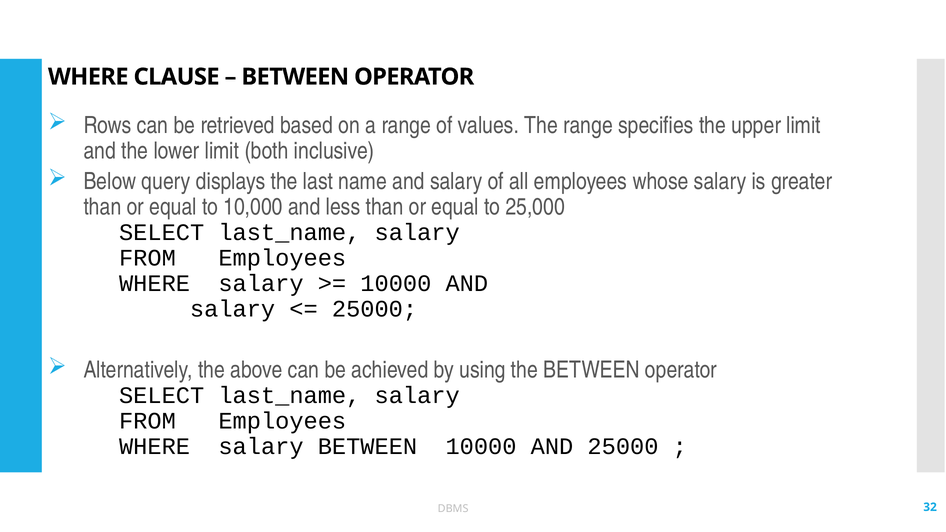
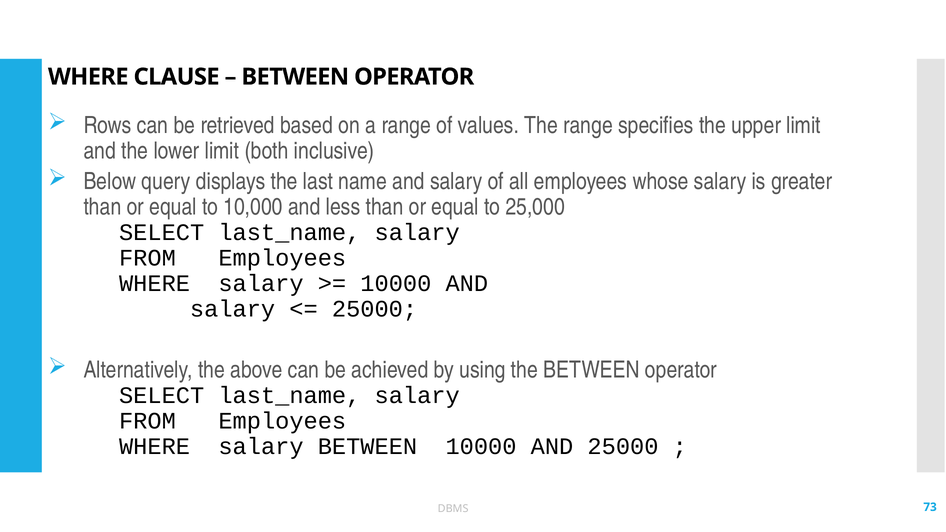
32: 32 -> 73 (930, 507)
